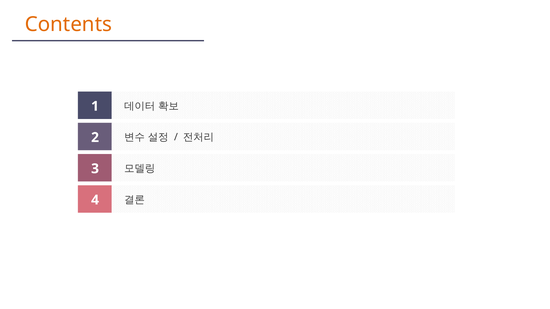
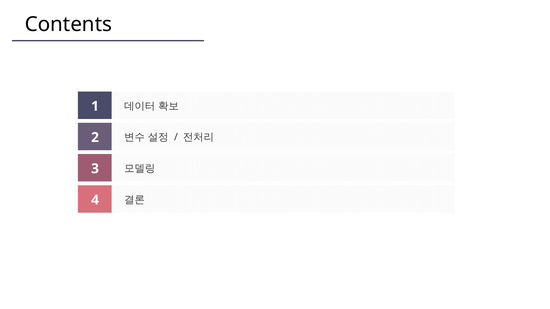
Contents colour: orange -> black (68, 24)
